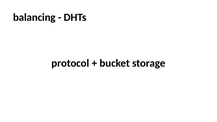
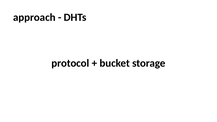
balancing: balancing -> approach (34, 17)
